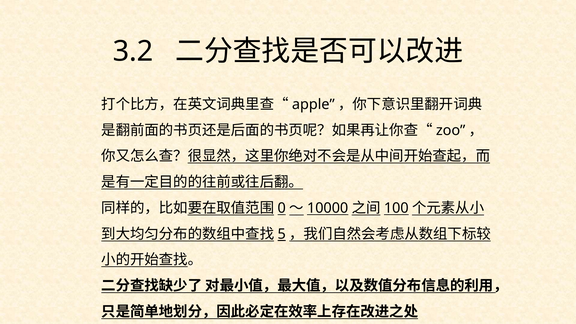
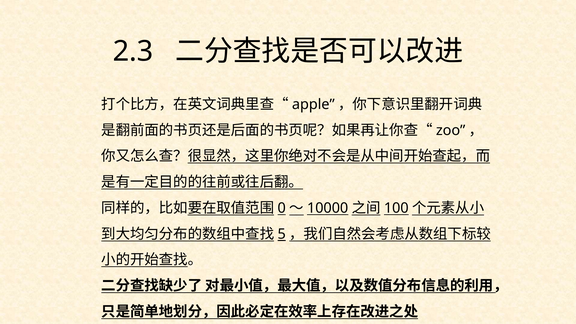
3.2: 3.2 -> 2.3 (133, 51)
